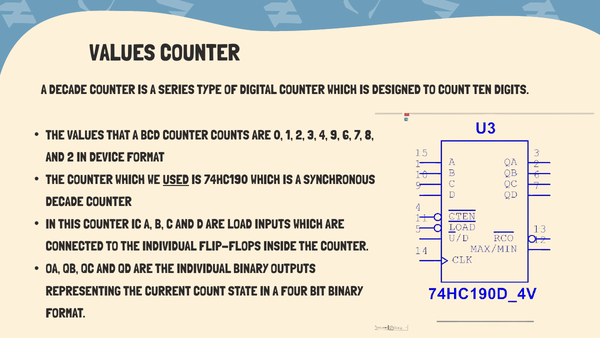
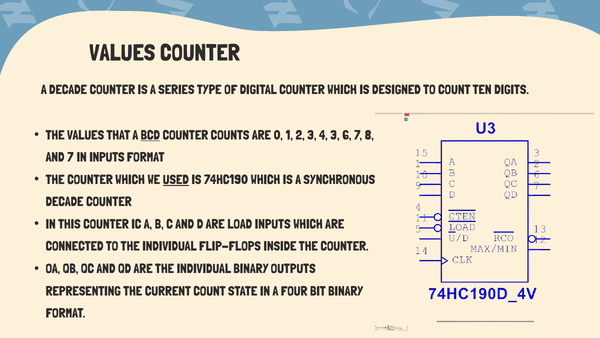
BCD underline: none -> present (150, 135)
4 9: 9 -> 3 (335, 135)
AND 2: 2 -> 7 (70, 157)
IN DEVICE: DEVICE -> INPUTS (107, 157)
